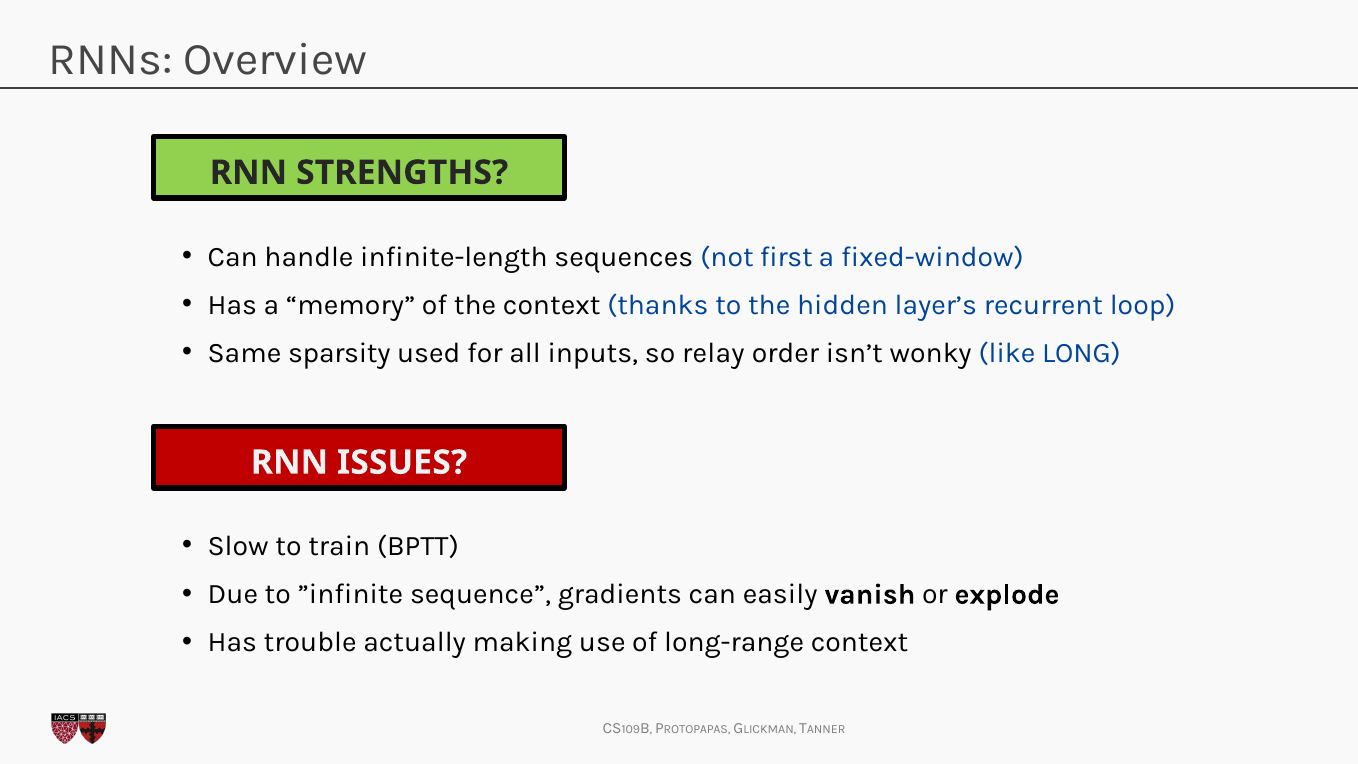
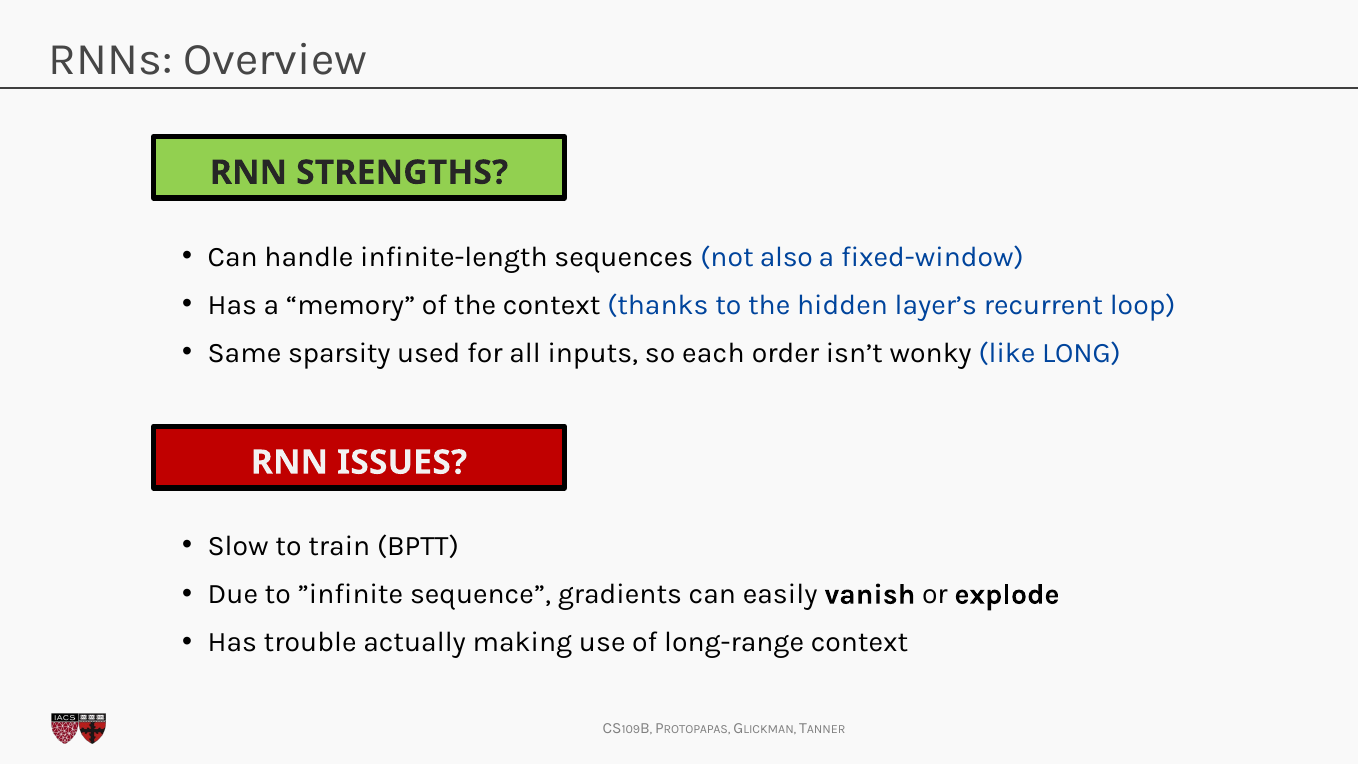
first: first -> also (786, 257)
relay: relay -> each (713, 353)
